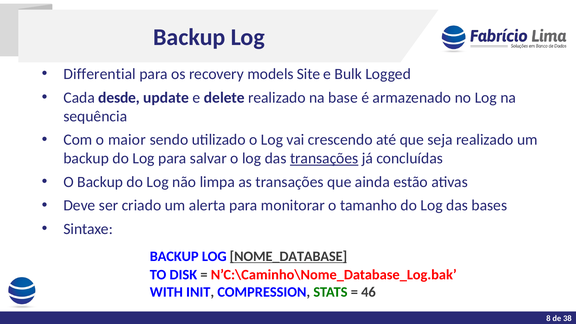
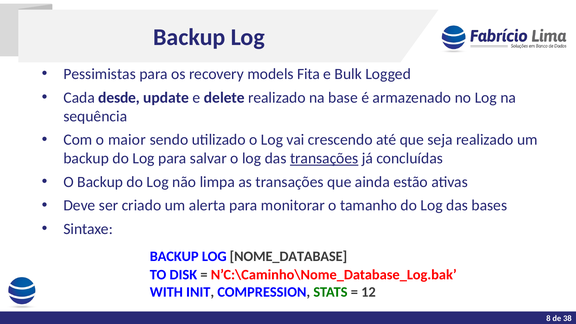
Differential: Differential -> Pessimistas (100, 74)
Site: Site -> Fita (309, 74)
NOME_DATABASE underline: present -> none (288, 256)
46: 46 -> 12 (368, 292)
